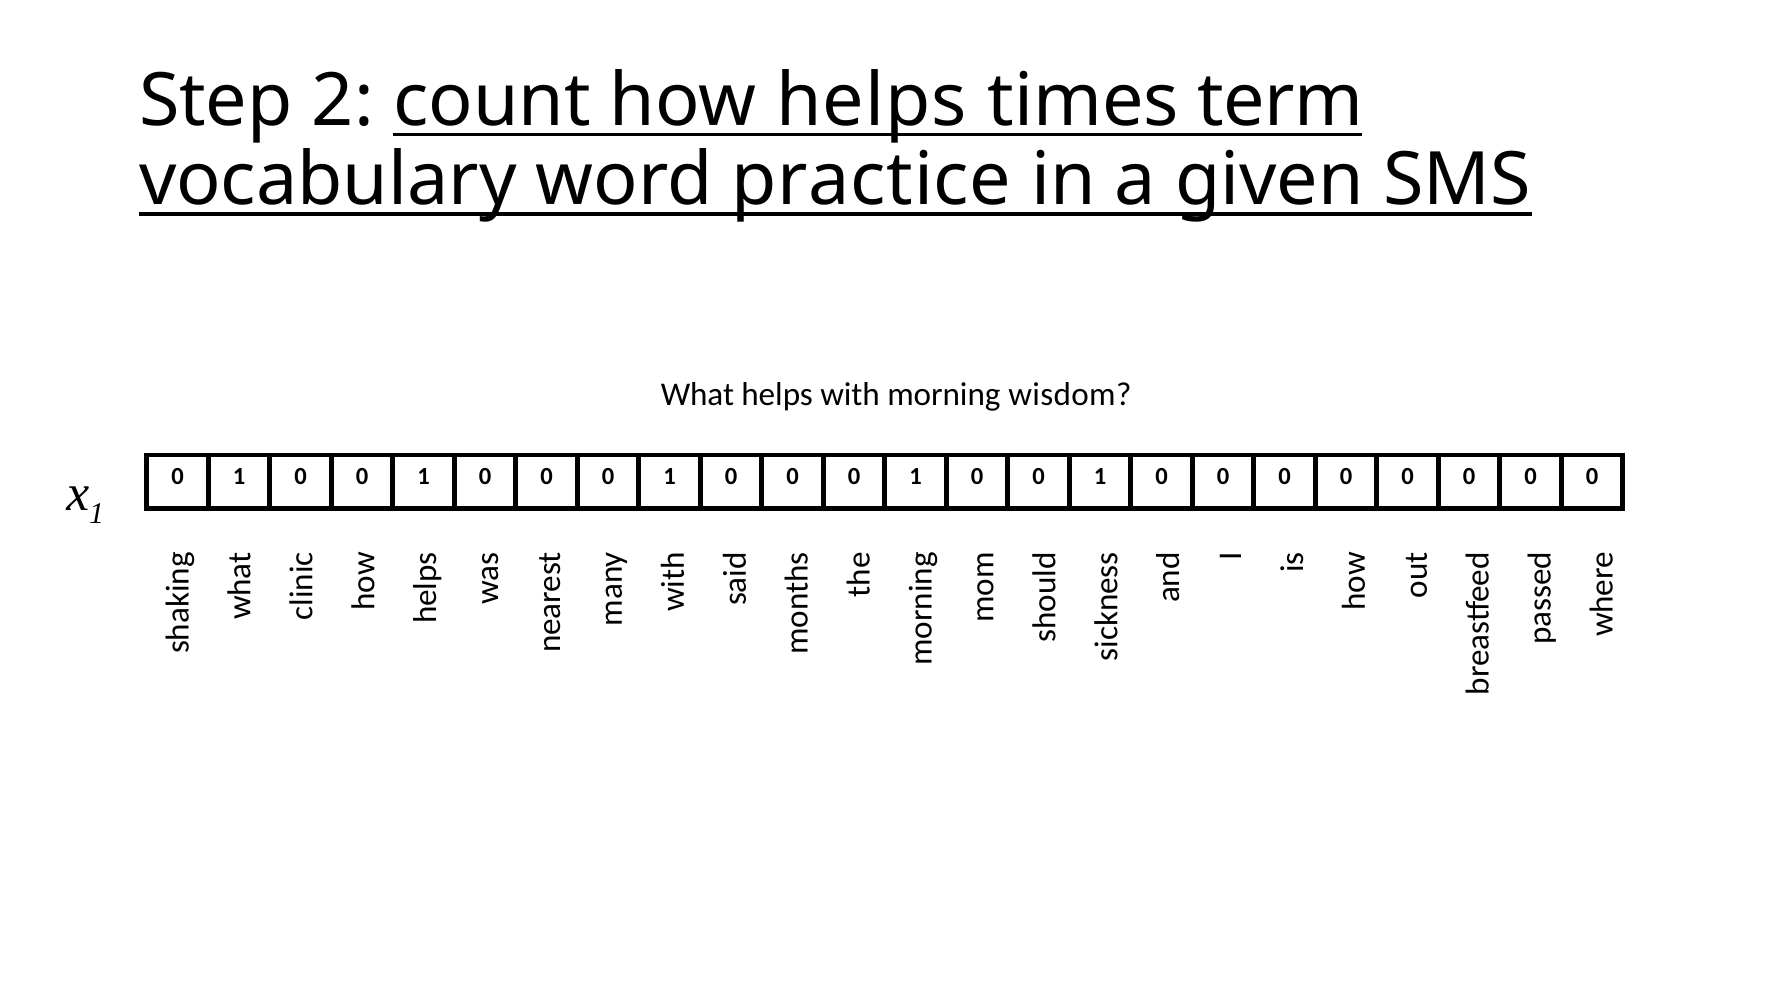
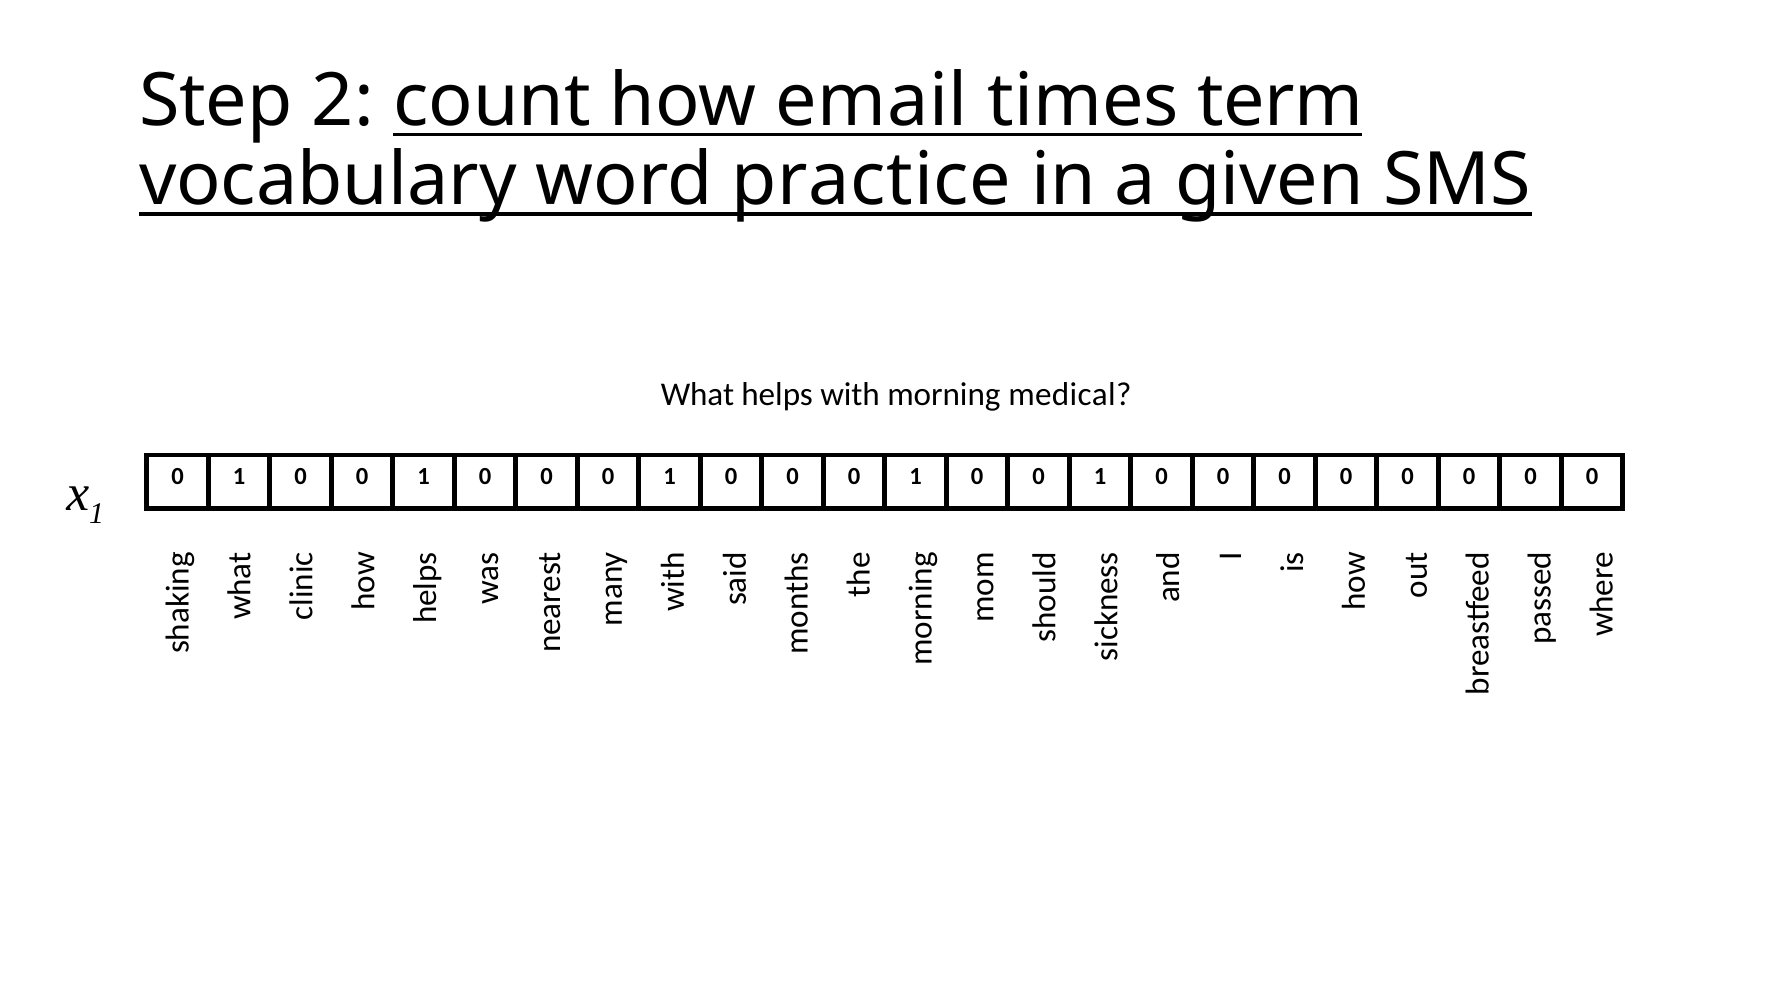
how helps: helps -> email (872, 101)
wisdom: wisdom -> medical (1070, 394)
